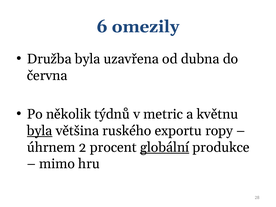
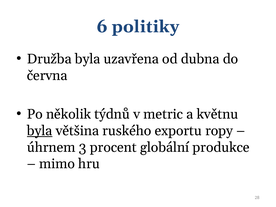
omezily: omezily -> politiky (146, 27)
2: 2 -> 3 (83, 147)
globální underline: present -> none (165, 147)
